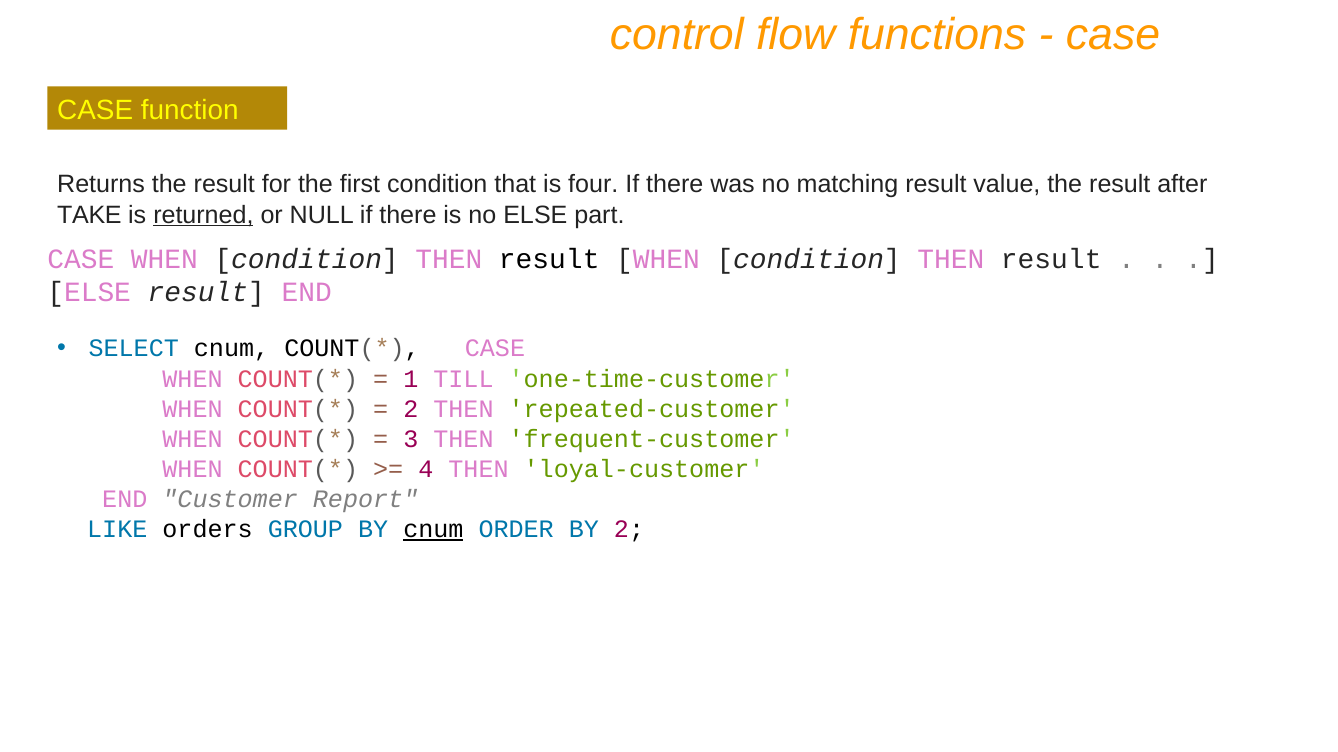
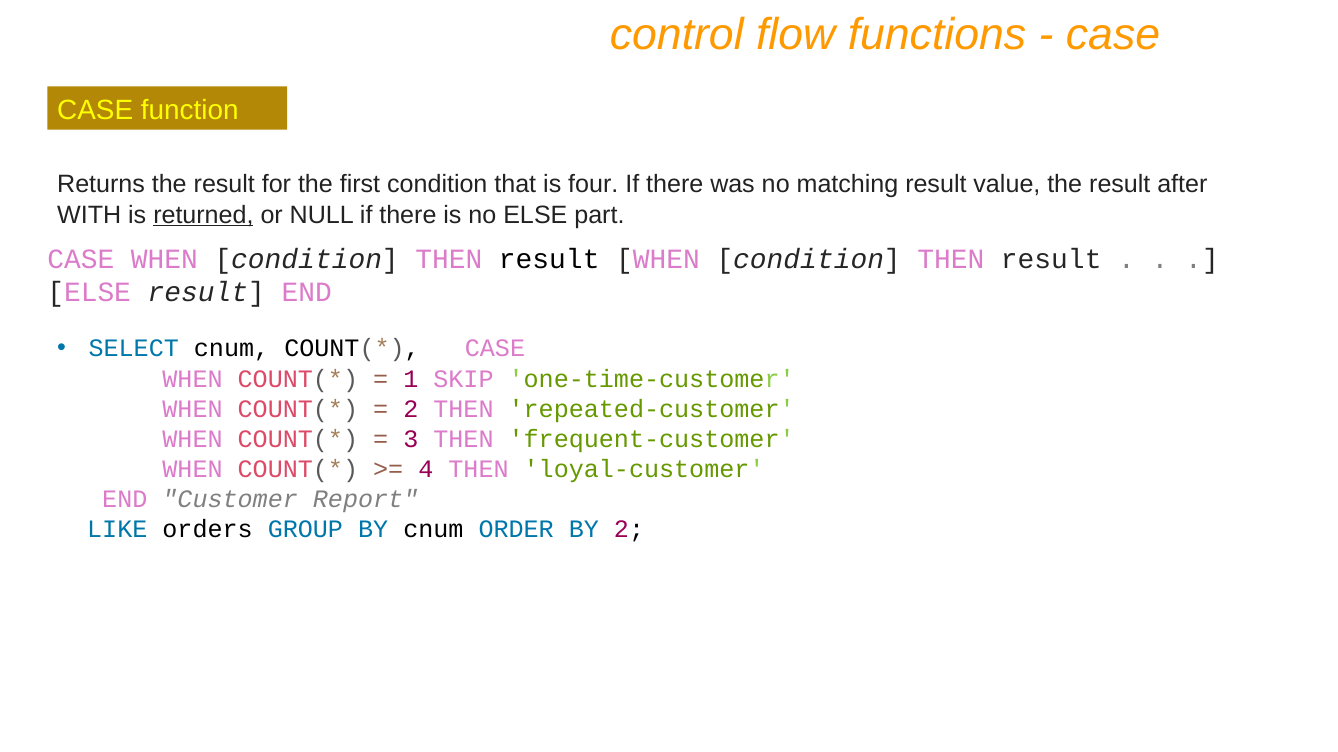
TAKE: TAKE -> WITH (89, 215)
TILL: TILL -> SKIP (463, 379)
cnum underline: present -> none (433, 530)
